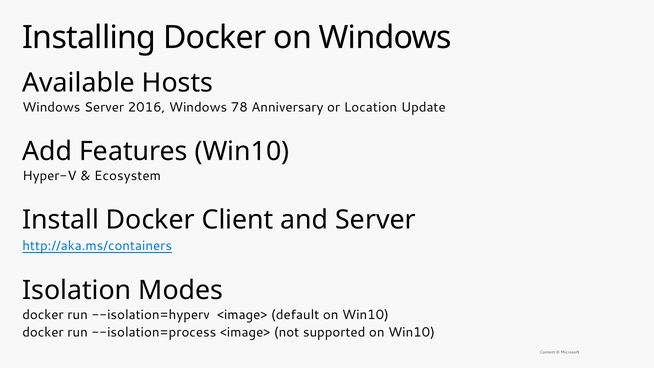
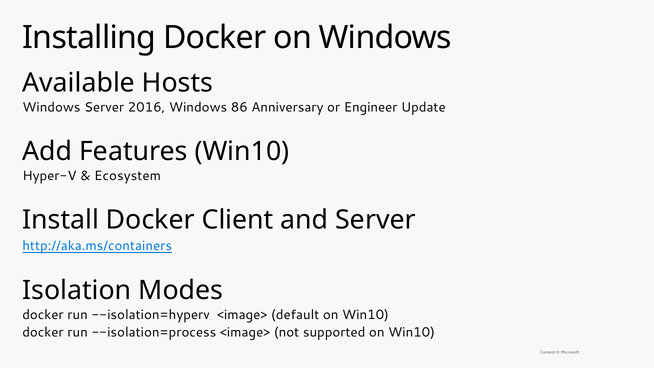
78: 78 -> 86 (239, 107)
Location: Location -> Engineer (371, 107)
